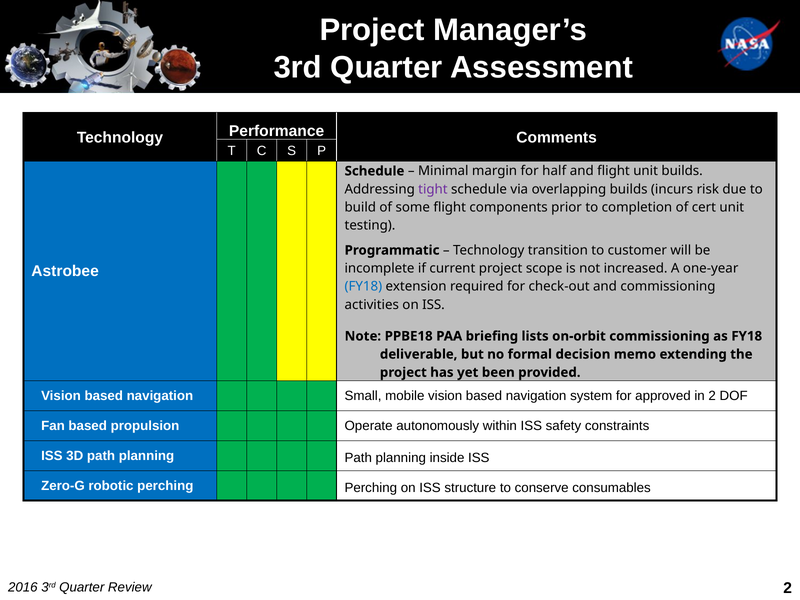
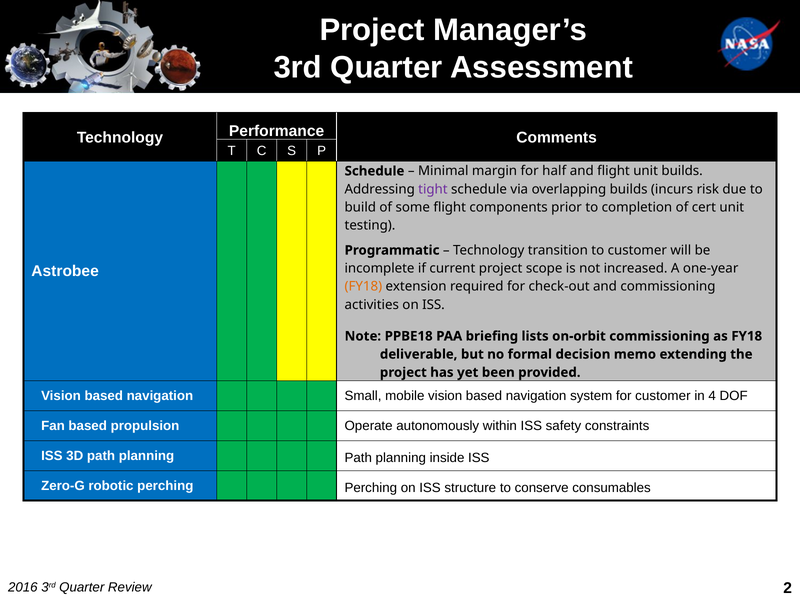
FY18 colour: blue -> orange (363, 287)
for approved: approved -> customer (663, 396)
in 2: 2 -> 4 (712, 396)
